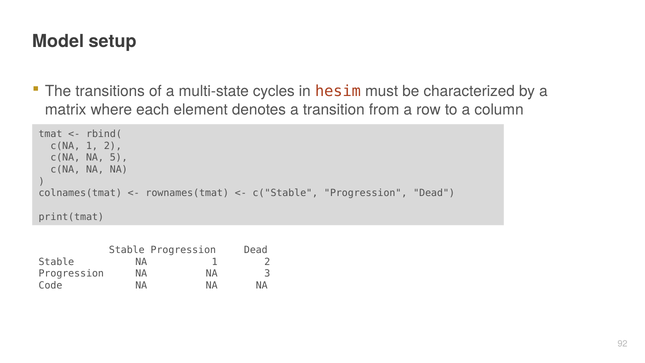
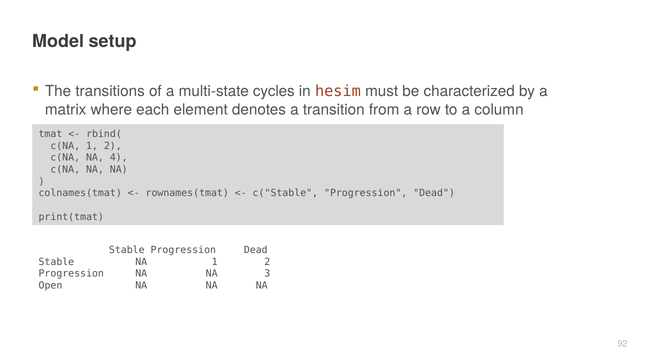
5: 5 -> 4 (119, 158)
Code: Code -> Open (50, 285)
